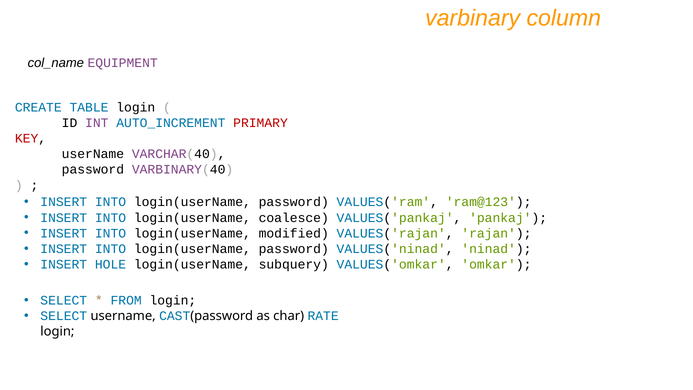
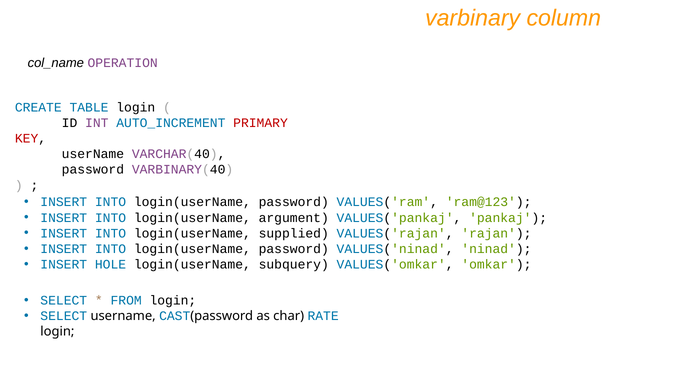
EQUIPMENT: EQUIPMENT -> OPERATION (123, 63)
coalesce: coalesce -> argument (294, 218)
modified: modified -> supplied (294, 233)
